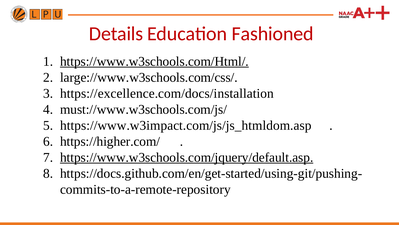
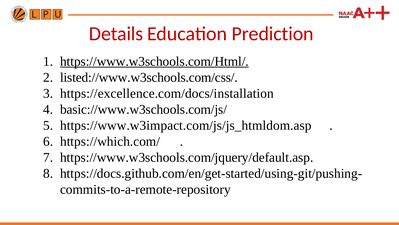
Fashioned: Fashioned -> Prediction (273, 34)
large://www.w3schools.com/css/: large://www.w3schools.com/css/ -> listed://www.w3schools.com/css/ (149, 77)
must://www.w3schools.com/js/: must://www.w3schools.com/js/ -> basic://www.w3schools.com/js/ (144, 109)
https://higher.com/: https://higher.com/ -> https://which.com/ (110, 141)
https://www.w3schools.com/jquery/default.asp underline: present -> none (187, 157)
